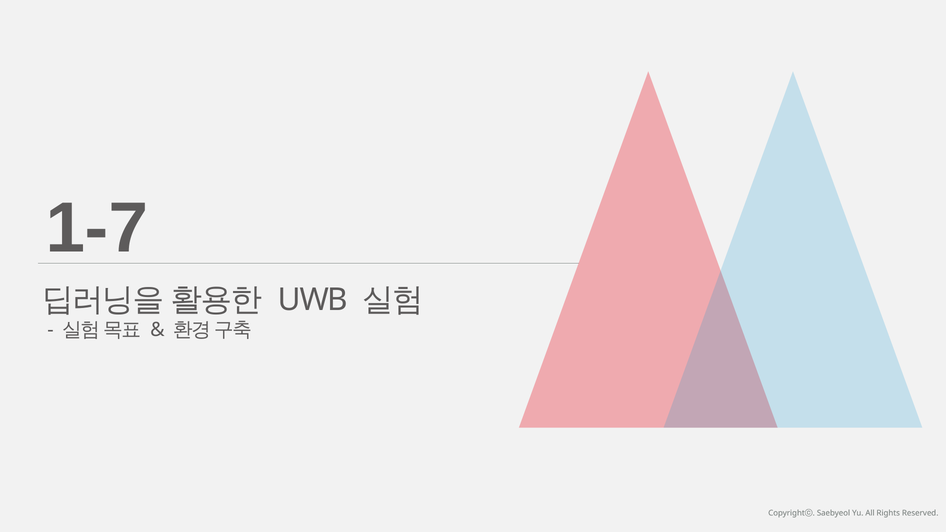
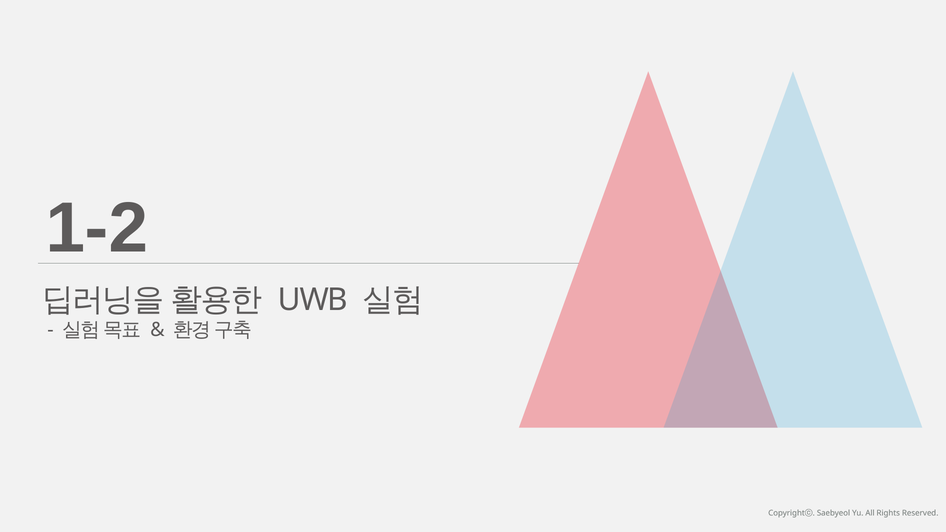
1-7: 1-7 -> 1-2 (97, 228)
